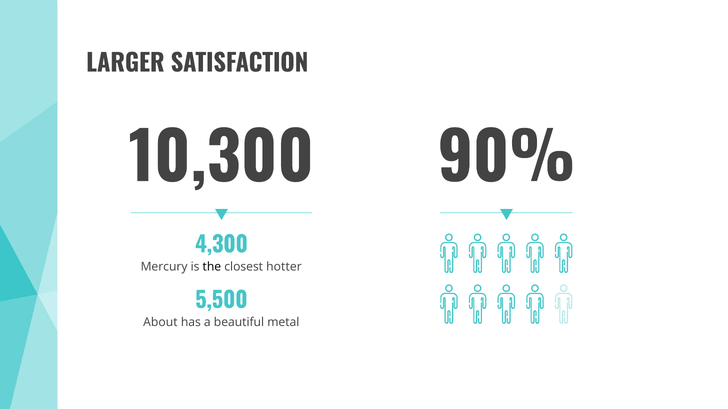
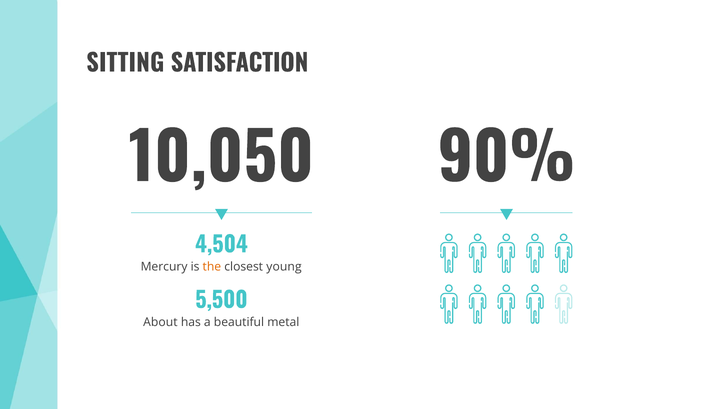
LARGER: LARGER -> SITTING (125, 64)
10,300: 10,300 -> 10,050 (221, 160)
4,300: 4,300 -> 4,504 (221, 245)
the colour: black -> orange (212, 267)
hotter: hotter -> young (284, 267)
